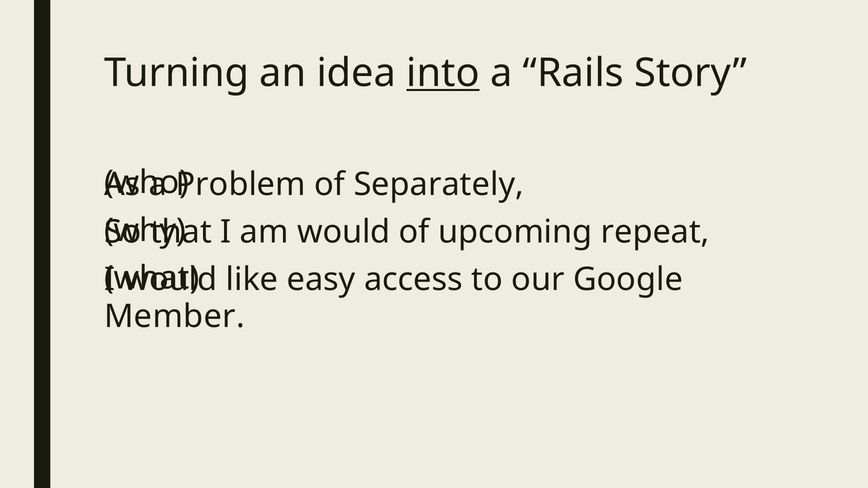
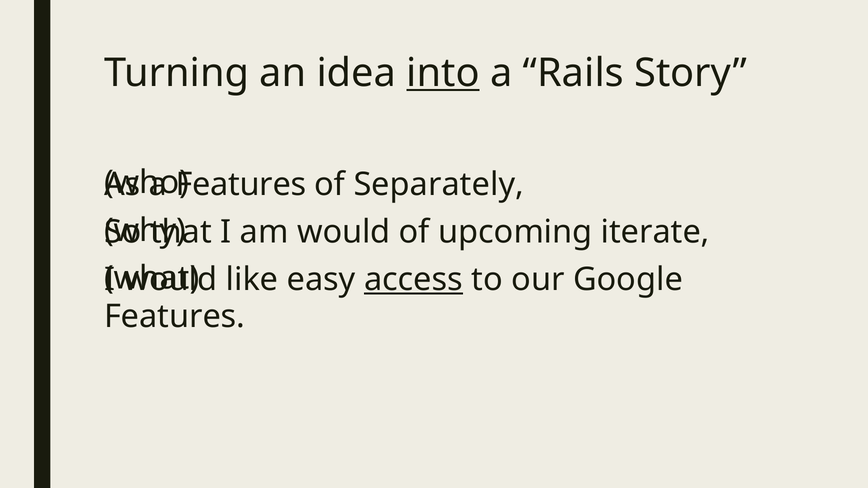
Problem: Problem -> Features (241, 185)
repeat: repeat -> iterate (655, 232)
access underline: none -> present (414, 280)
Member: Member -> Features (175, 317)
